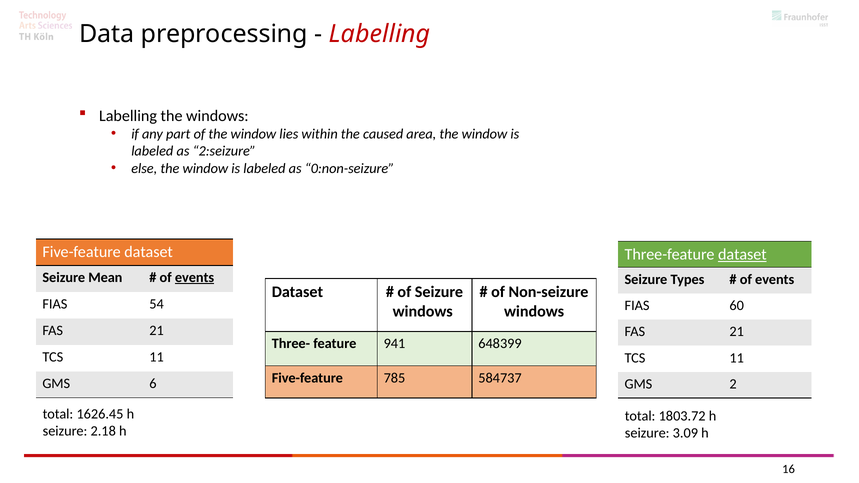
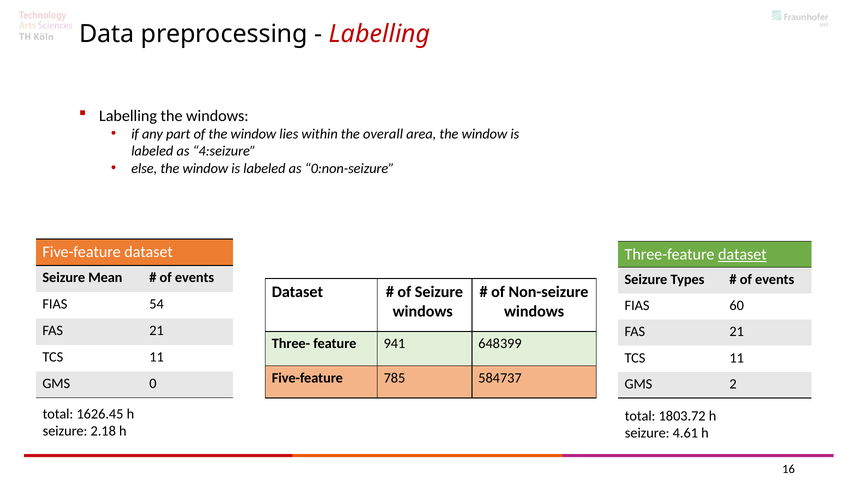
caused: caused -> overall (383, 134)
2:seizure: 2:seizure -> 4:seizure (224, 151)
events underline: present -> none (195, 278)
6: 6 -> 0 (153, 384)
3.09: 3.09 -> 4.61 (685, 433)
